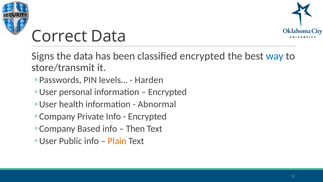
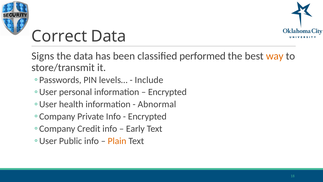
classified encrypted: encrypted -> performed (202, 56)
way colour: blue -> orange (275, 56)
Harden: Harden -> Include (149, 80)
Based: Based -> Credit (89, 128)
Then: Then -> Early (135, 128)
